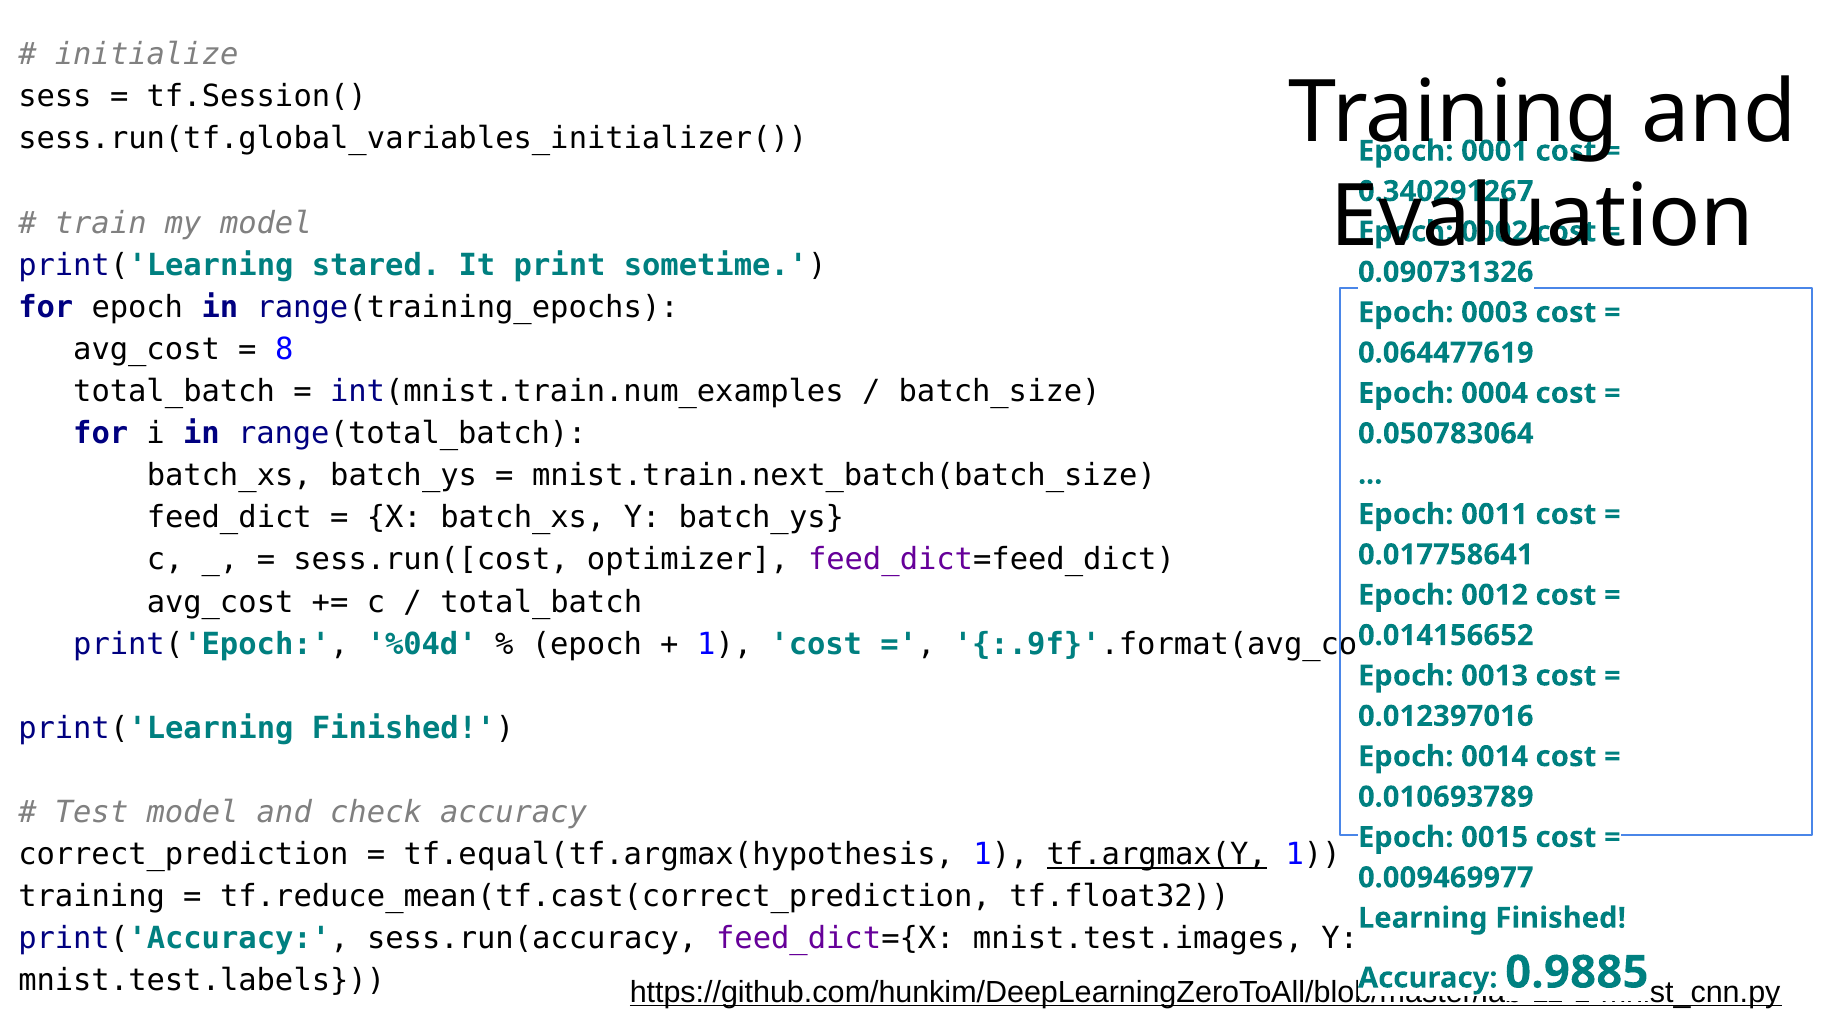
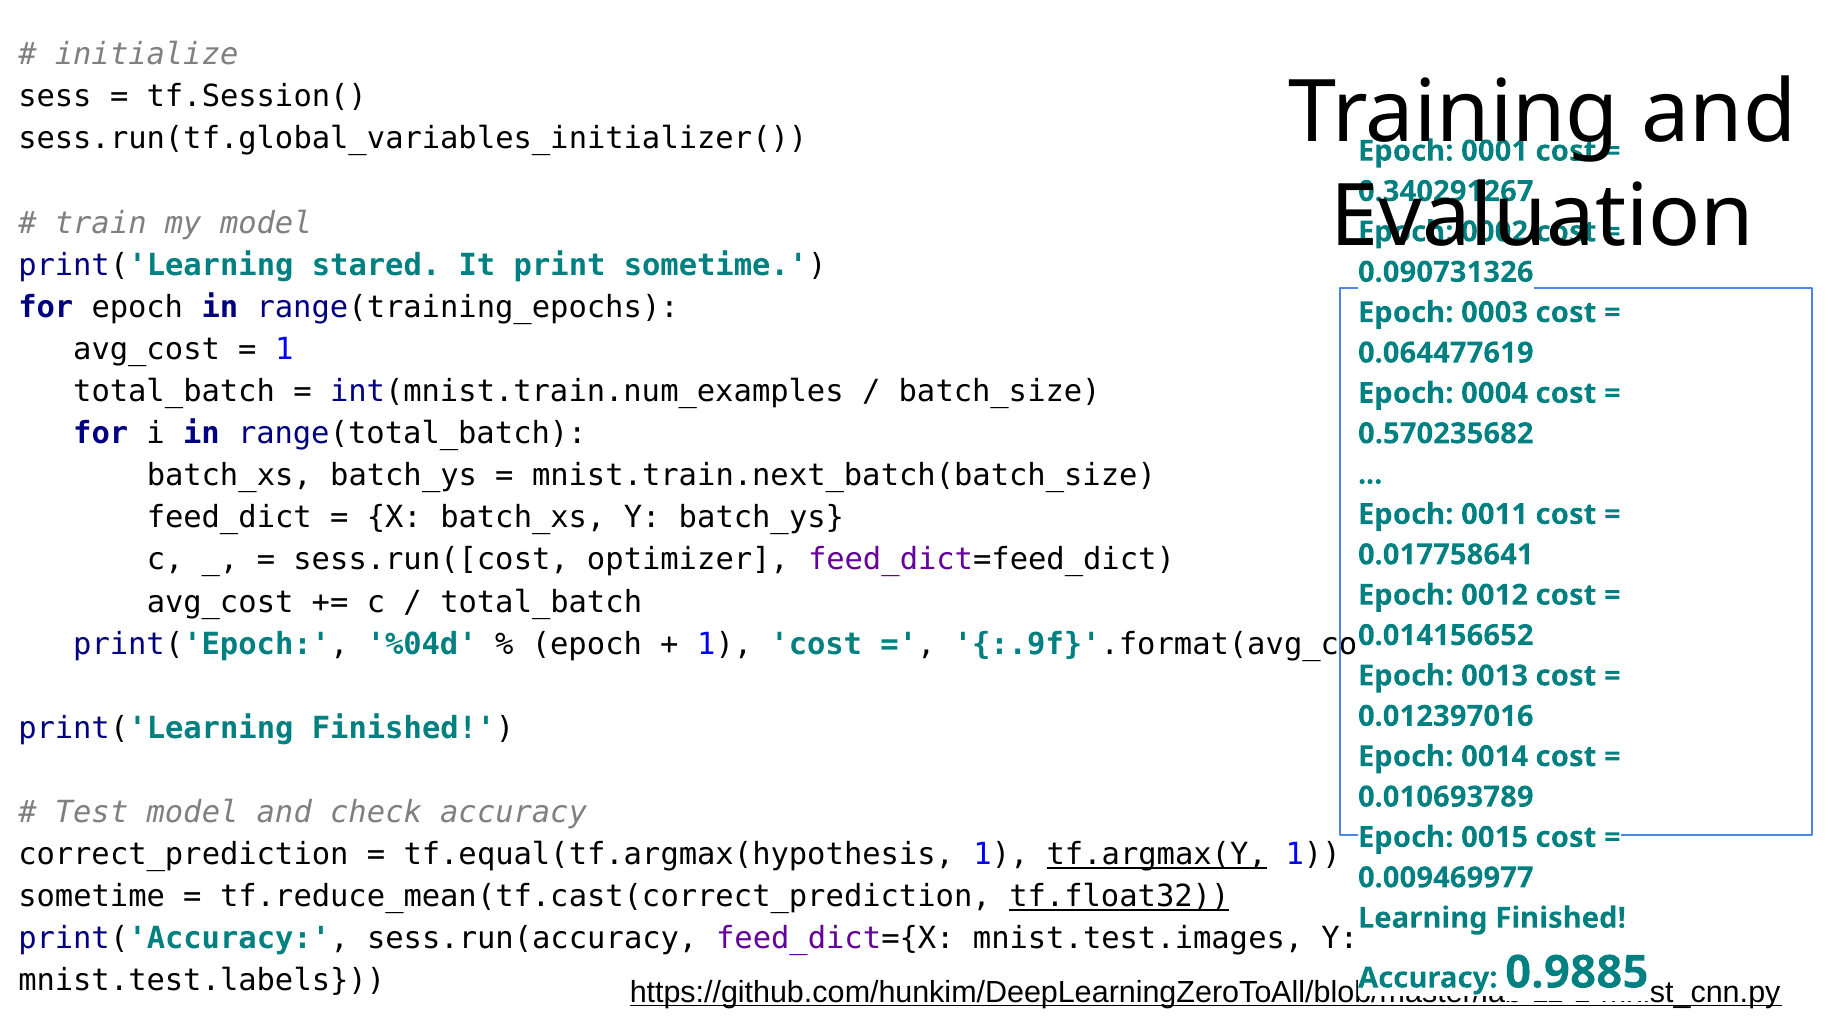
8: 8 -> 1 (284, 349)
0.050783064: 0.050783064 -> 0.570235682 (1446, 434)
training: training -> sometime (92, 897)
tf.float32 underline: none -> present (1119, 897)
